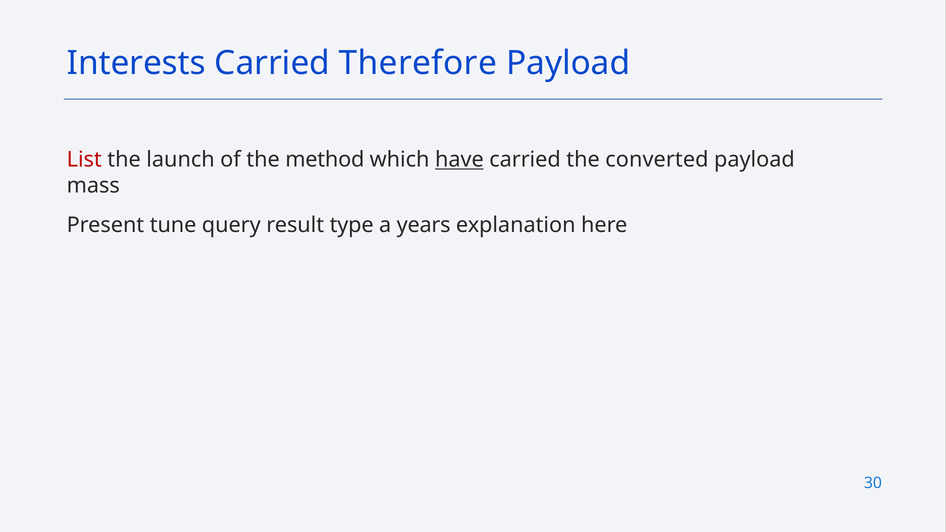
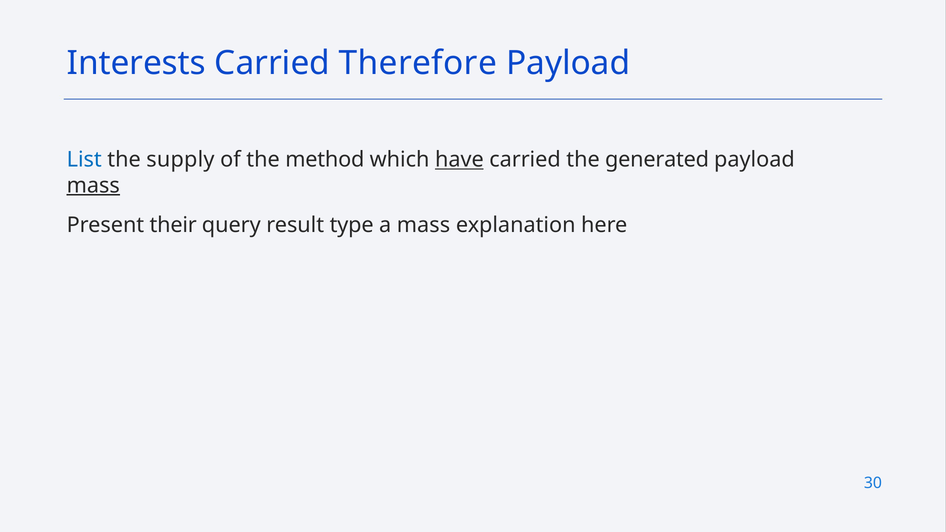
List colour: red -> blue (84, 160)
launch: launch -> supply (180, 160)
converted: converted -> generated (657, 160)
mass underline: none -> present (93, 186)
tune: tune -> their (173, 225)
a years: years -> mass (423, 225)
